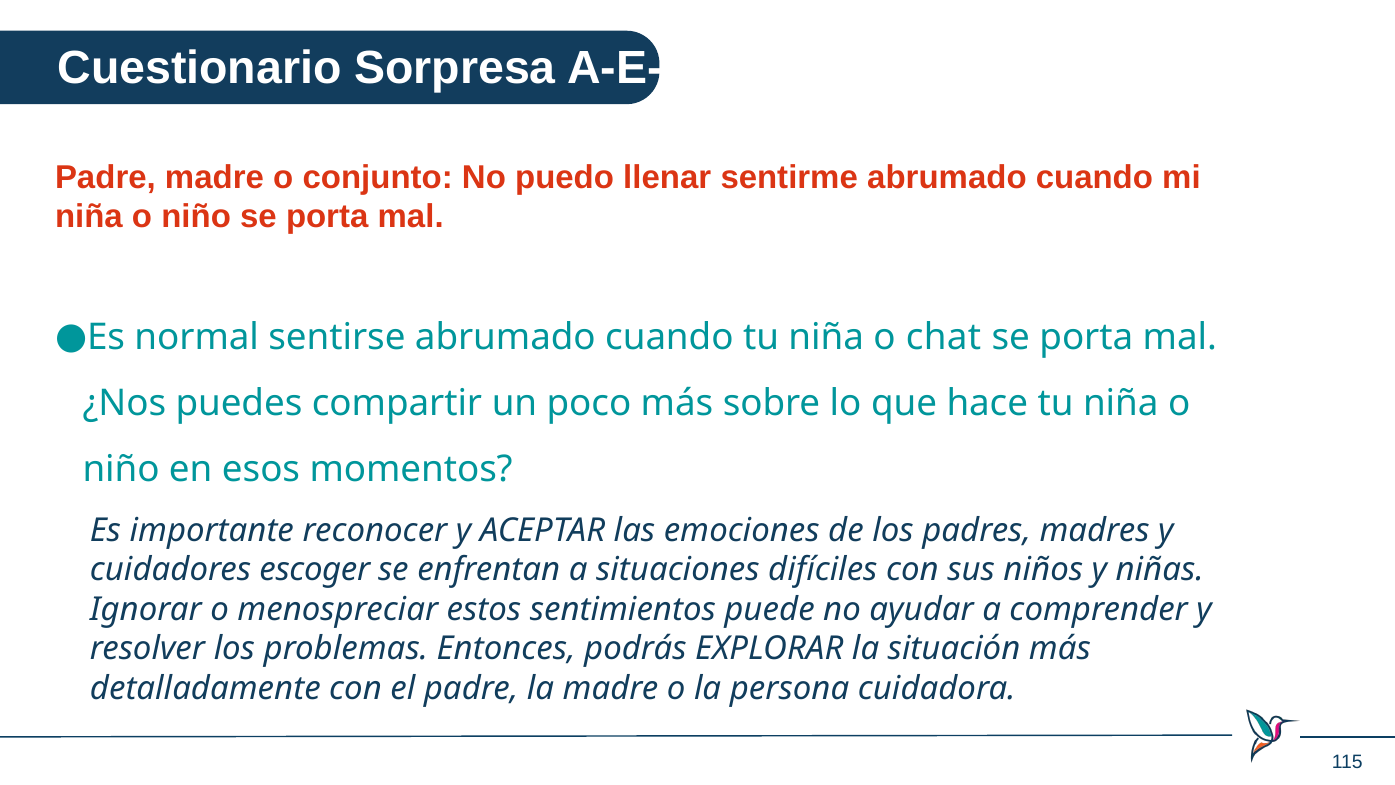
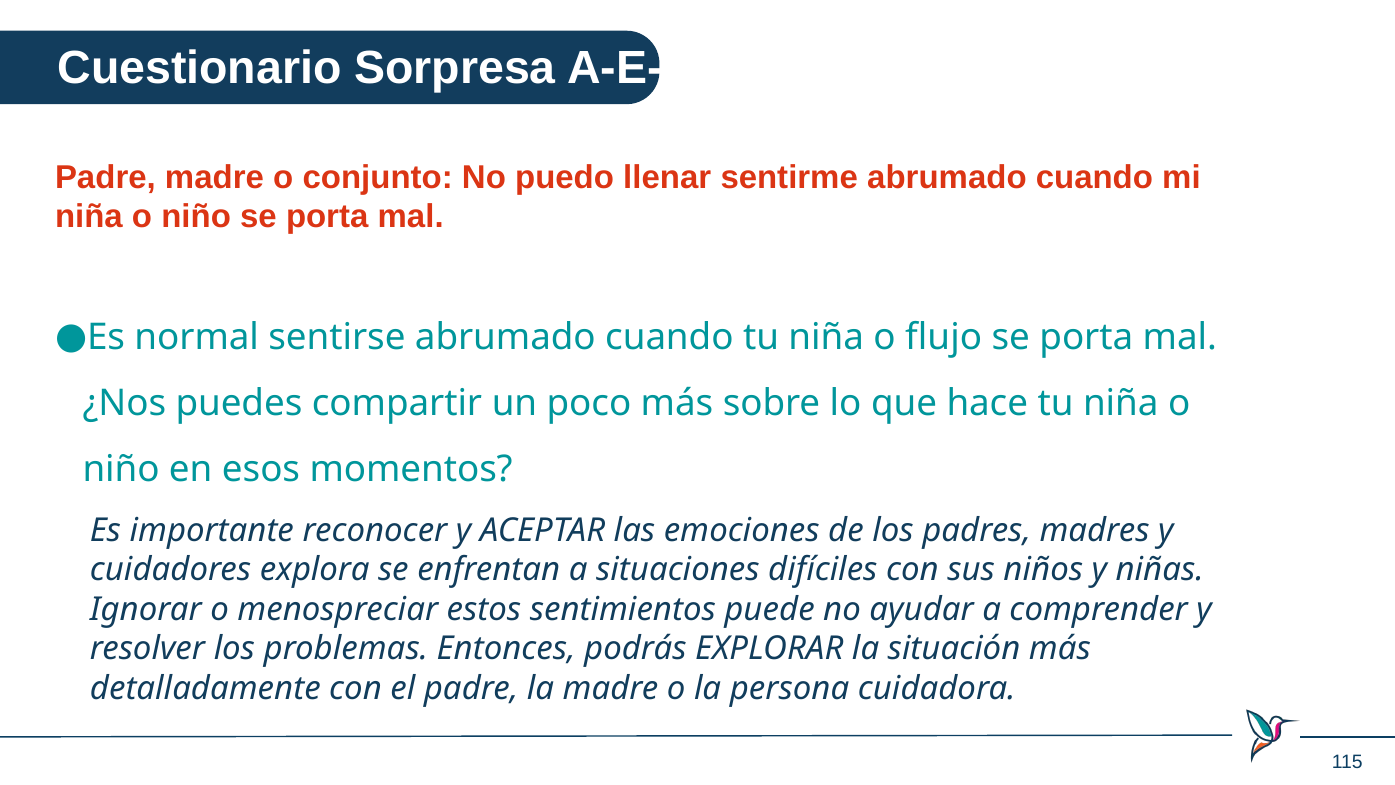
chat: chat -> flujo (944, 337)
escoger: escoger -> explora (315, 570)
